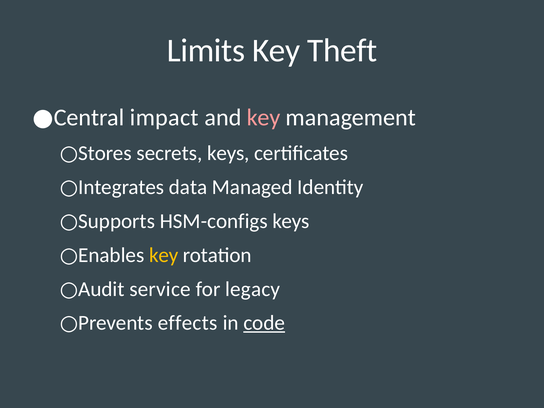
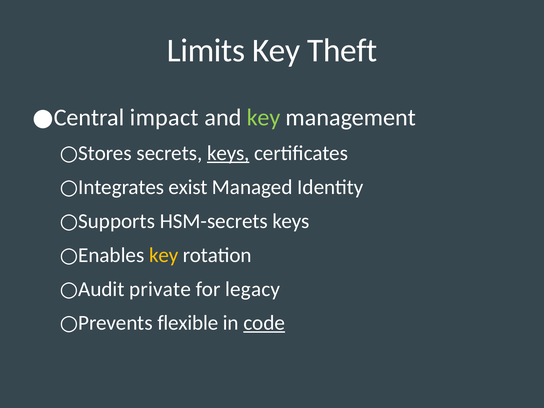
key colour: pink -> light green (264, 117)
keys underline: none -> present (228, 153)
data: data -> exist (188, 187)
HSM-configs: HSM-configs -> HSM-secrets (214, 221)
service: service -> private (160, 289)
effects: effects -> flexible (188, 323)
